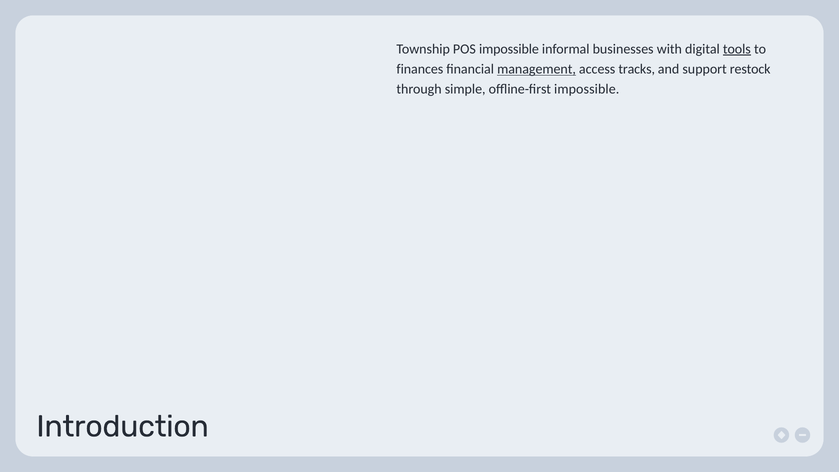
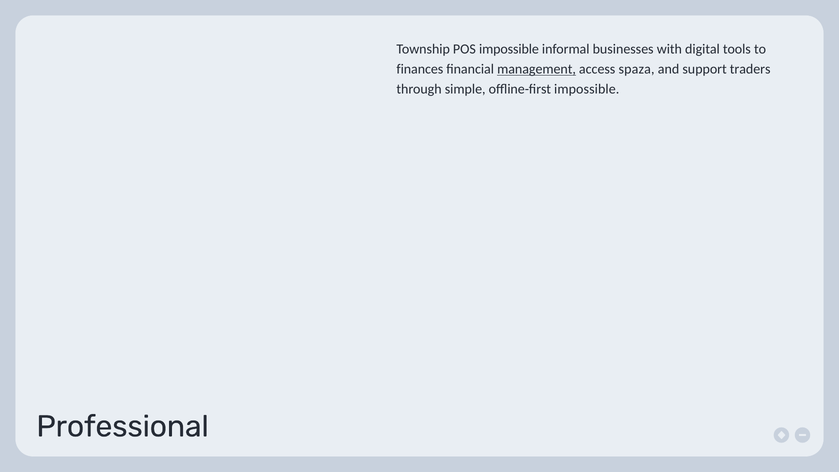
tools underline: present -> none (737, 49)
tracks: tracks -> spaza (637, 69)
restock: restock -> traders (750, 69)
Introduction: Introduction -> Professional (123, 426)
